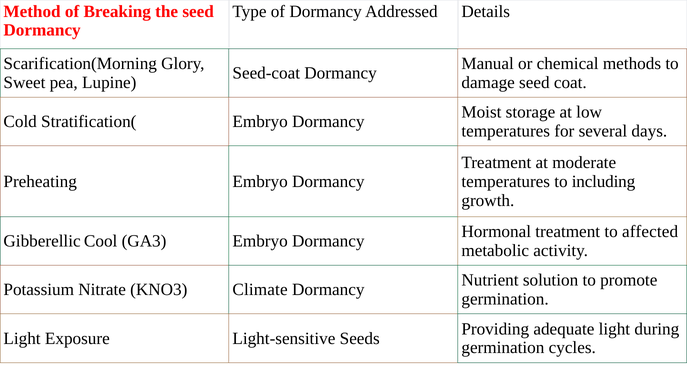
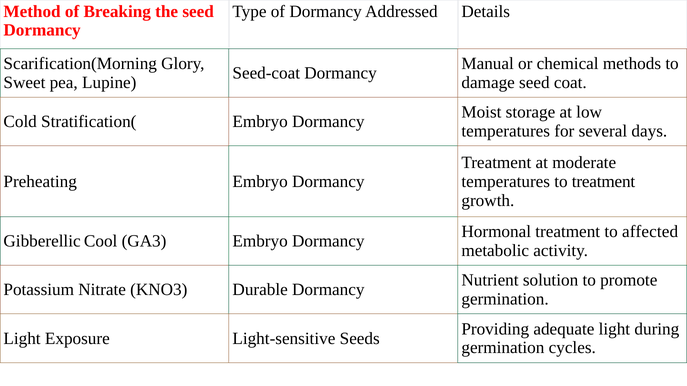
to including: including -> treatment (603, 182)
Climate: Climate -> Durable (260, 290)
